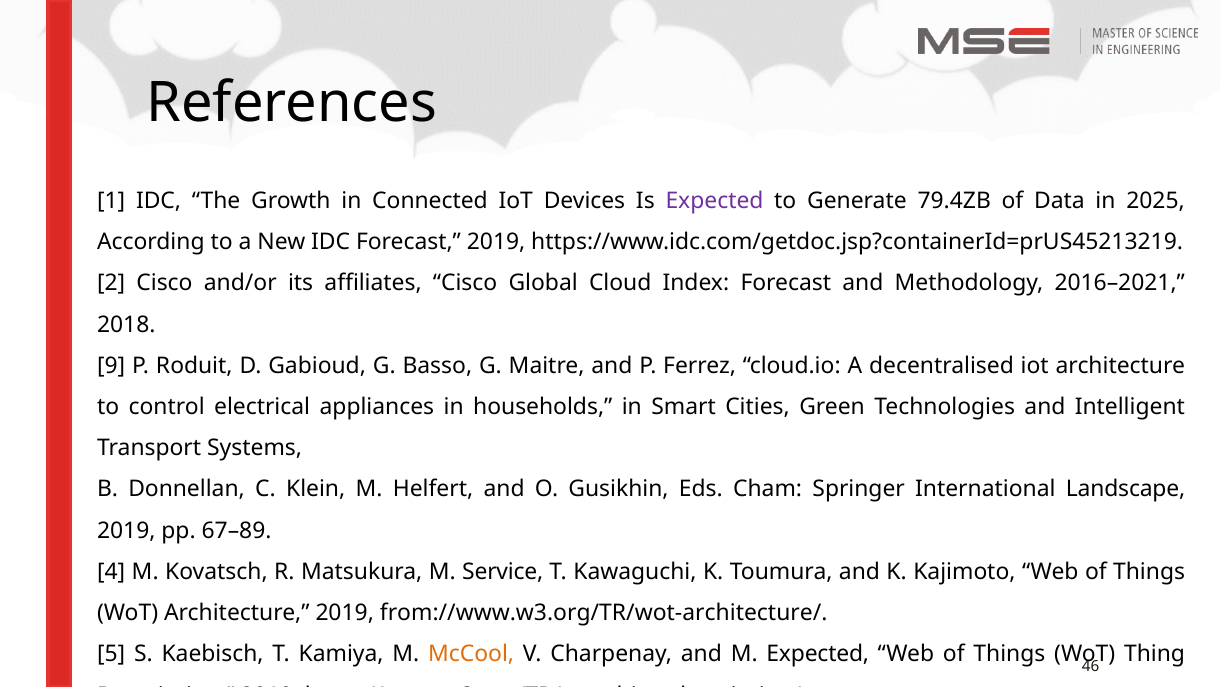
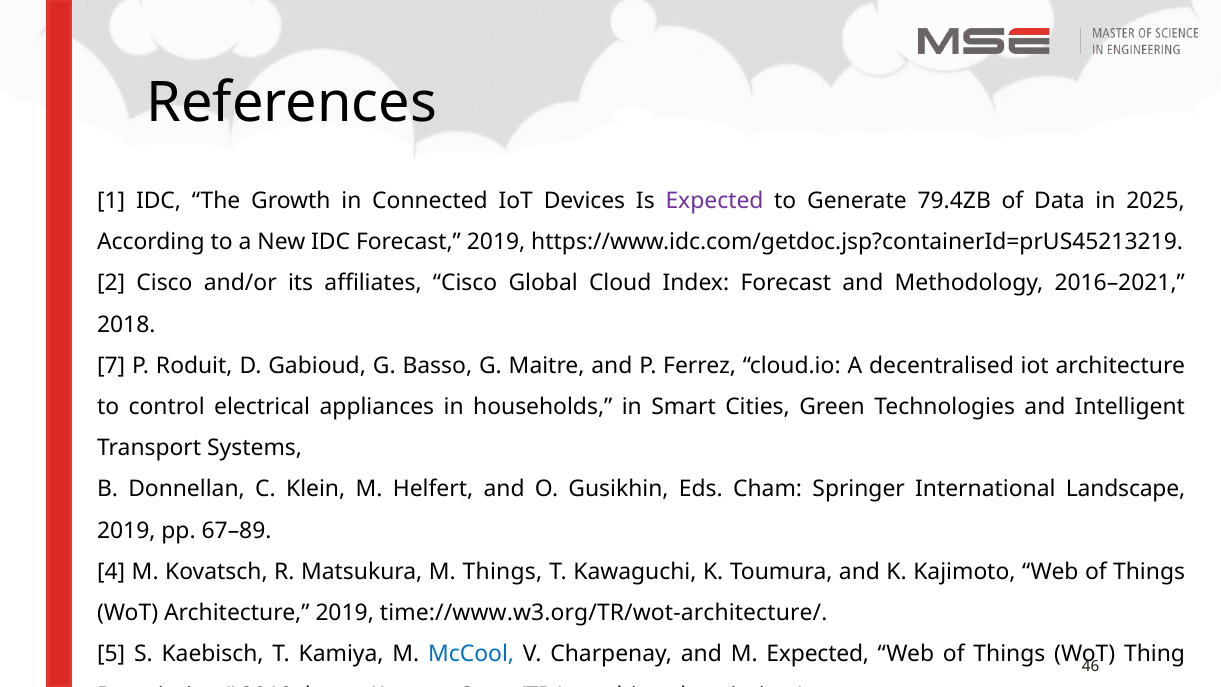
9: 9 -> 7 (111, 366)
M Service: Service -> Things (502, 572)
from://www.w3.org/TR/wot-architecture/: from://www.w3.org/TR/wot-architecture/ -> time://www.w3.org/TR/wot-architecture/ (604, 613)
McCool colour: orange -> blue (471, 654)
